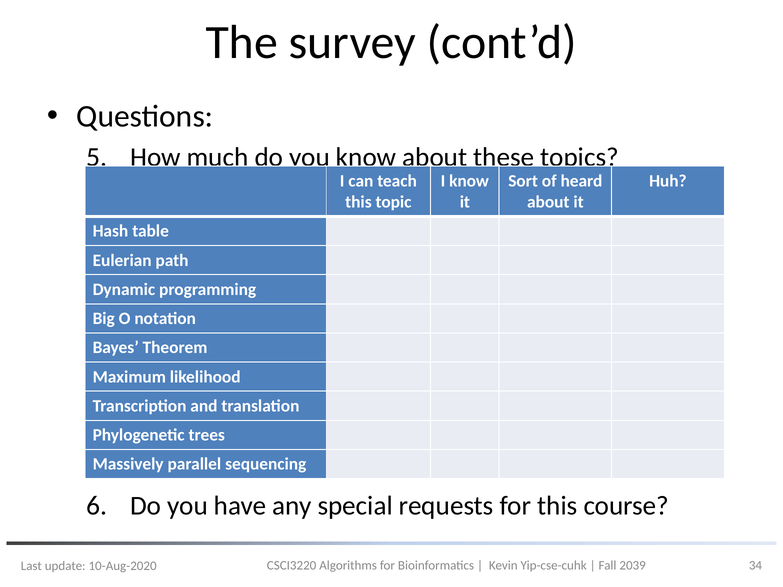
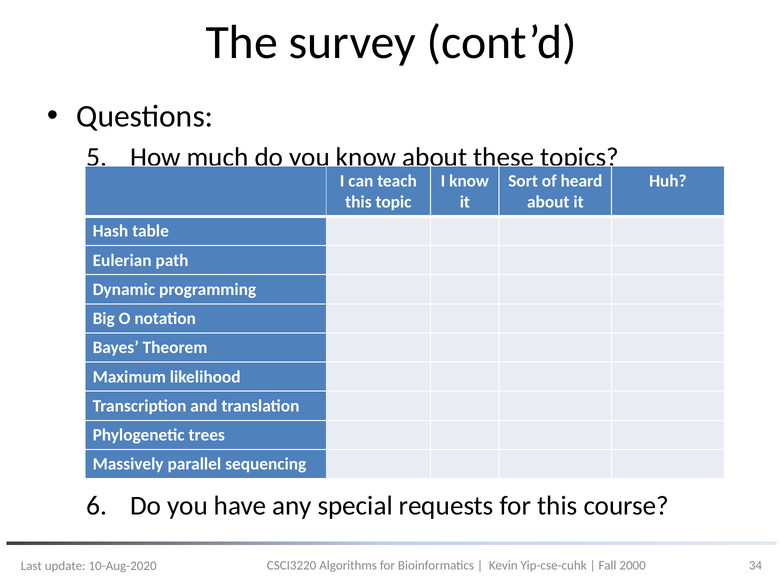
2039: 2039 -> 2000 (633, 566)
